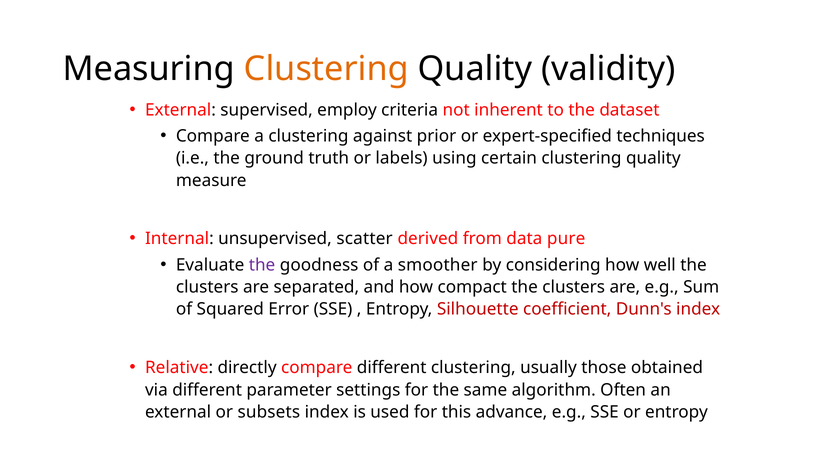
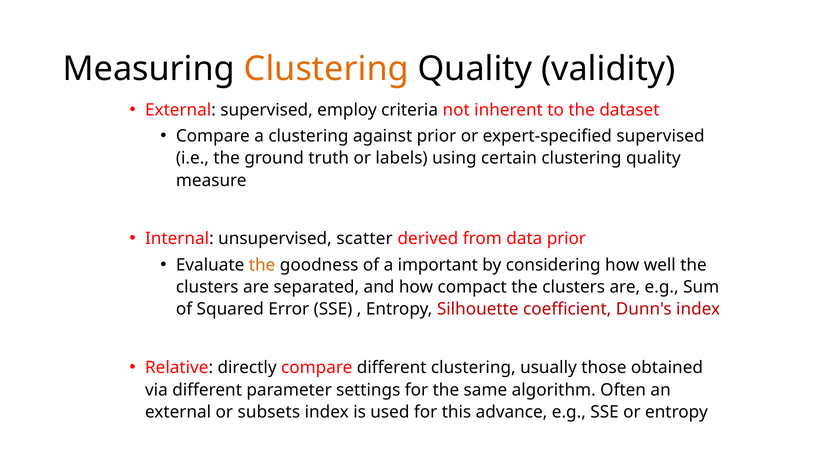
expert-specified techniques: techniques -> supervised (660, 136)
data pure: pure -> prior (566, 239)
the colour: purple -> orange (262, 265)
smoother: smoother -> important (438, 265)
